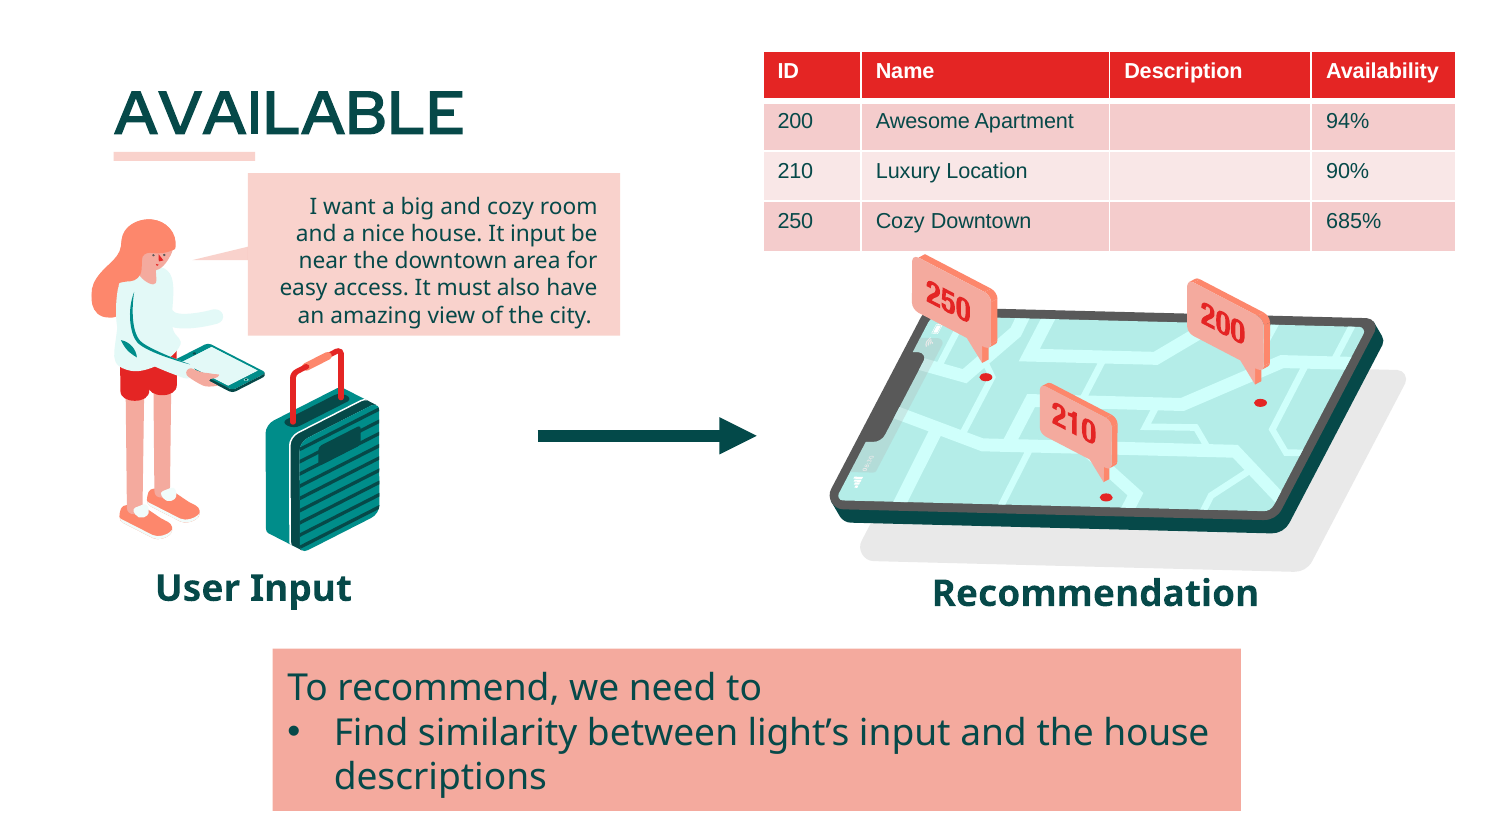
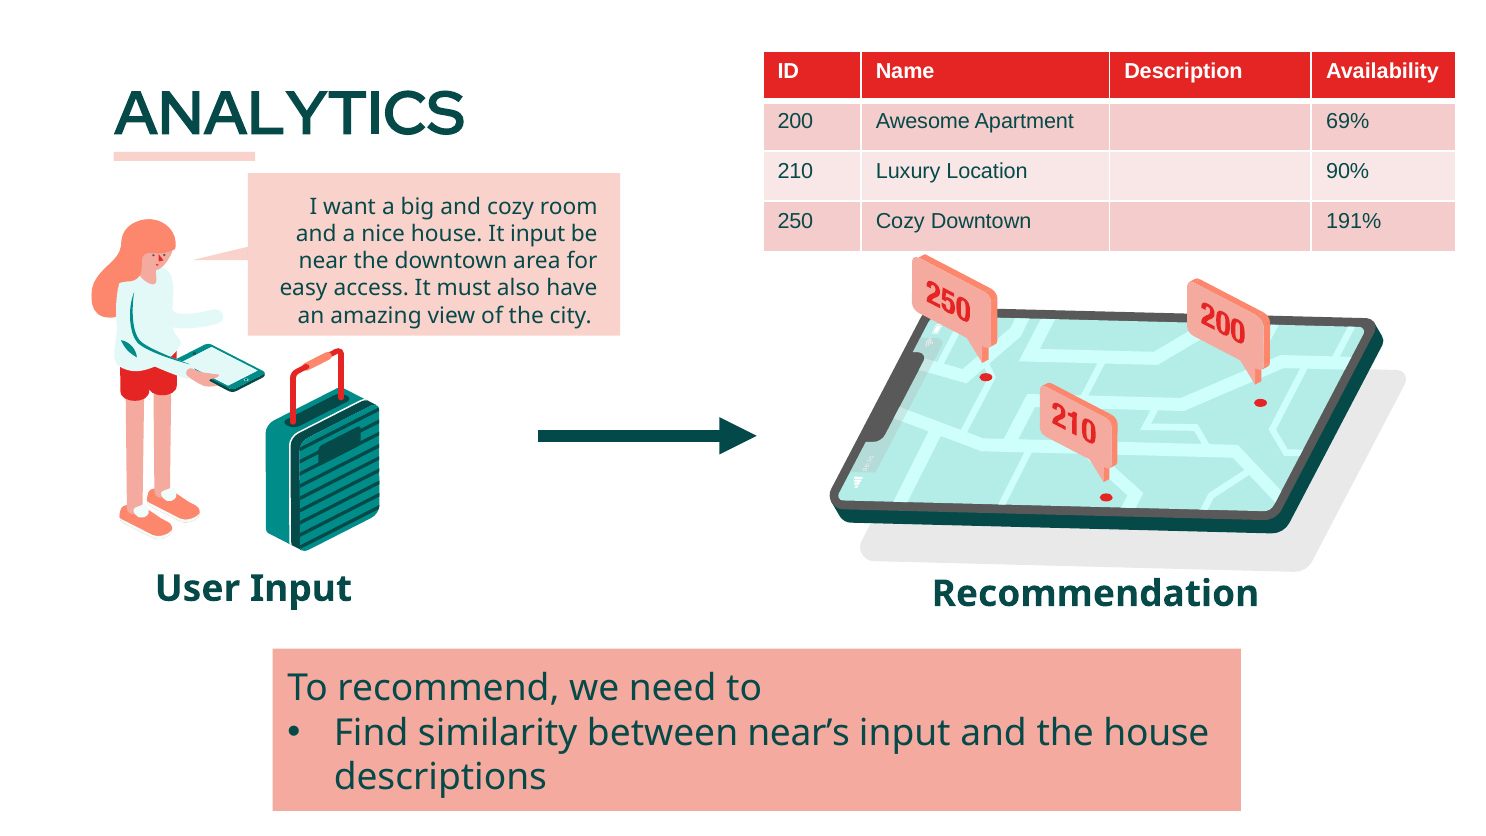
AVAILABLE: AVAILABLE -> ANALYTICS (290, 114)
94%: 94% -> 69% (1348, 121)
685%: 685% -> 191% (1354, 221)
light’s: light’s -> near’s (799, 733)
